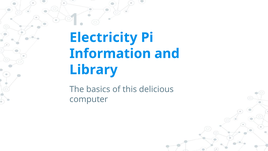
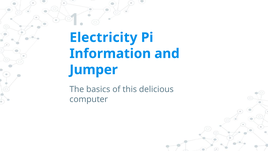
Library: Library -> Jumper (94, 70)
